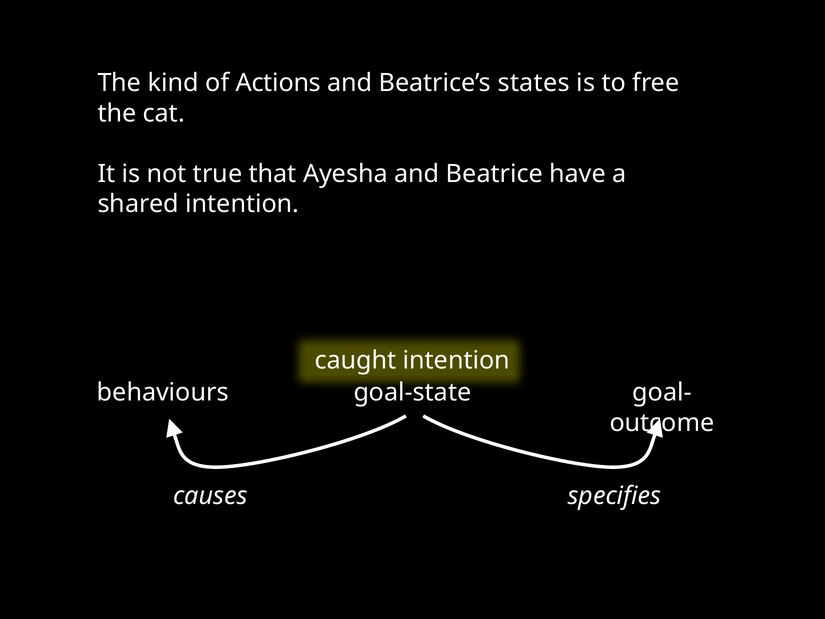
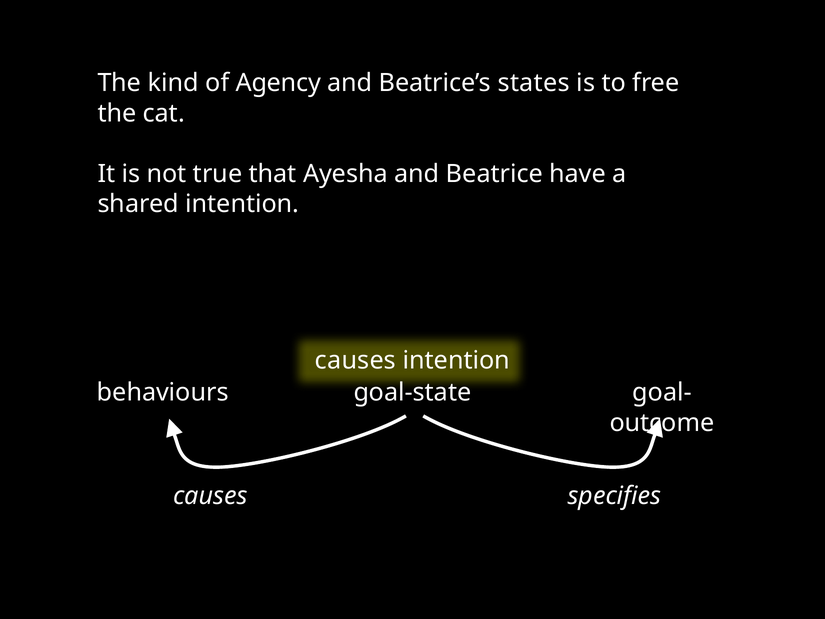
Actions: Actions -> Agency (278, 83)
caught: caught -> causes (356, 360)
